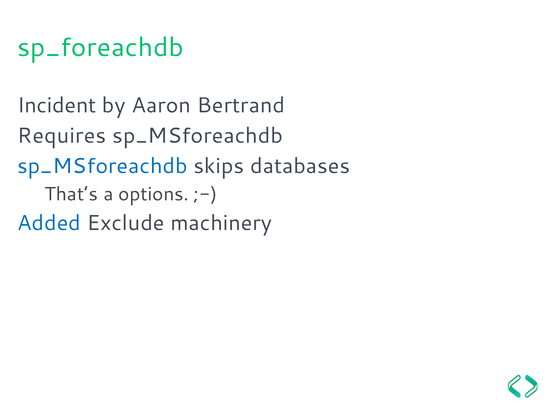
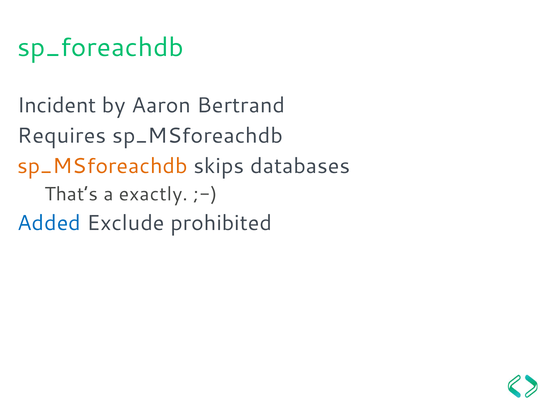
sp_MSforeachdb colour: blue -> orange (102, 166)
options: options -> exactly (153, 194)
machinery: machinery -> prohibited (221, 223)
